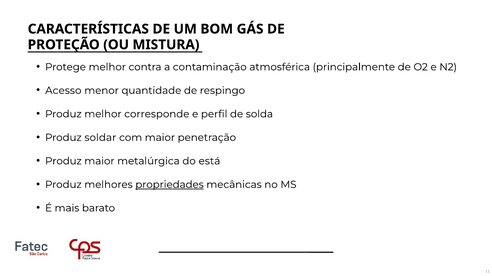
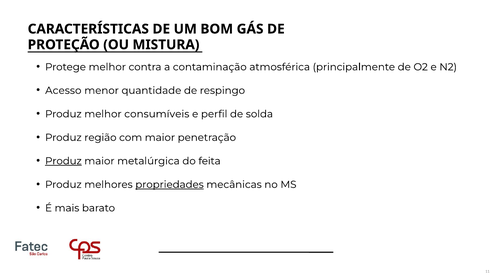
corresponde: corresponde -> consumíveis (157, 114)
soldar: soldar -> região (100, 138)
Produz underline: none -> present (63, 161)
está: está -> feita (210, 161)
